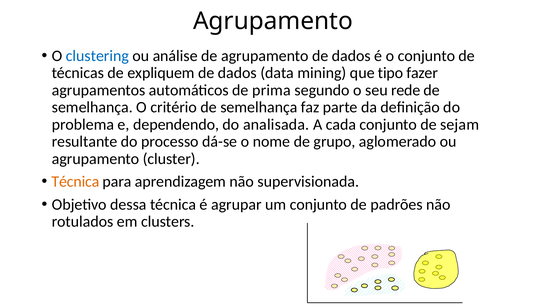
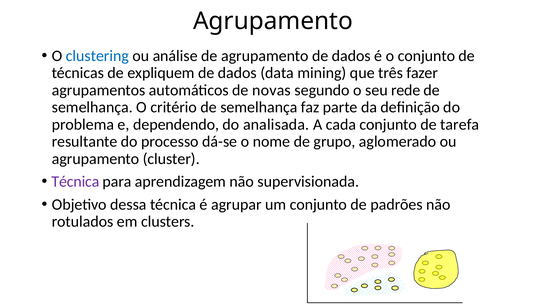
tipo: tipo -> três (391, 73)
prima: prima -> novas (272, 90)
sejam: sejam -> tarefa (460, 125)
Técnica colour: orange -> purple (75, 182)
